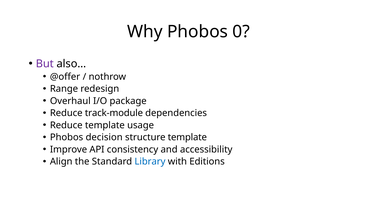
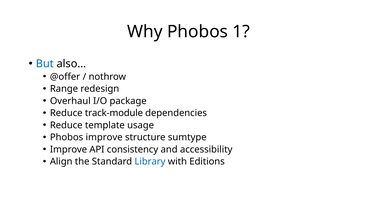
0: 0 -> 1 (241, 32)
But colour: purple -> blue (45, 64)
Phobos decision: decision -> improve (104, 137)
structure template: template -> sumtype (187, 137)
